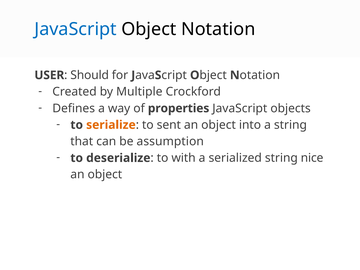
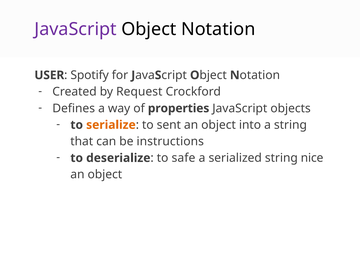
JavaScript colour: blue -> purple (76, 29)
Should: Should -> Spotify (90, 75)
Multiple: Multiple -> Request (139, 92)
assumption: assumption -> instructions (170, 141)
with: with -> safe (183, 158)
